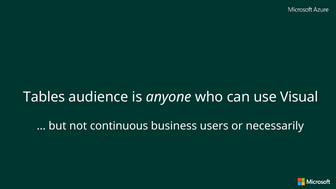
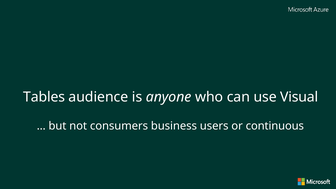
continuous: continuous -> consumers (119, 126)
necessarily: necessarily -> continuous (275, 126)
